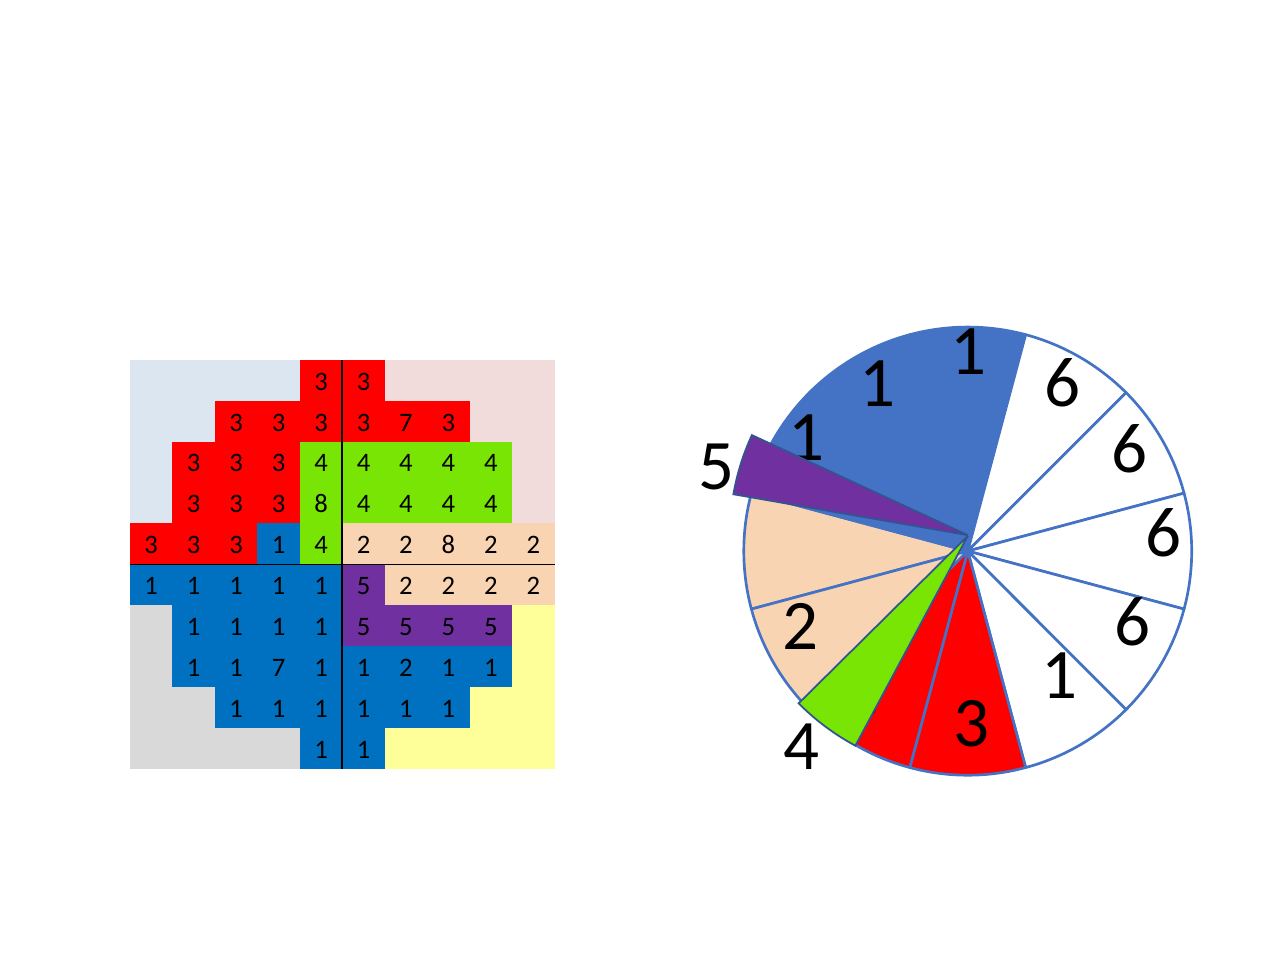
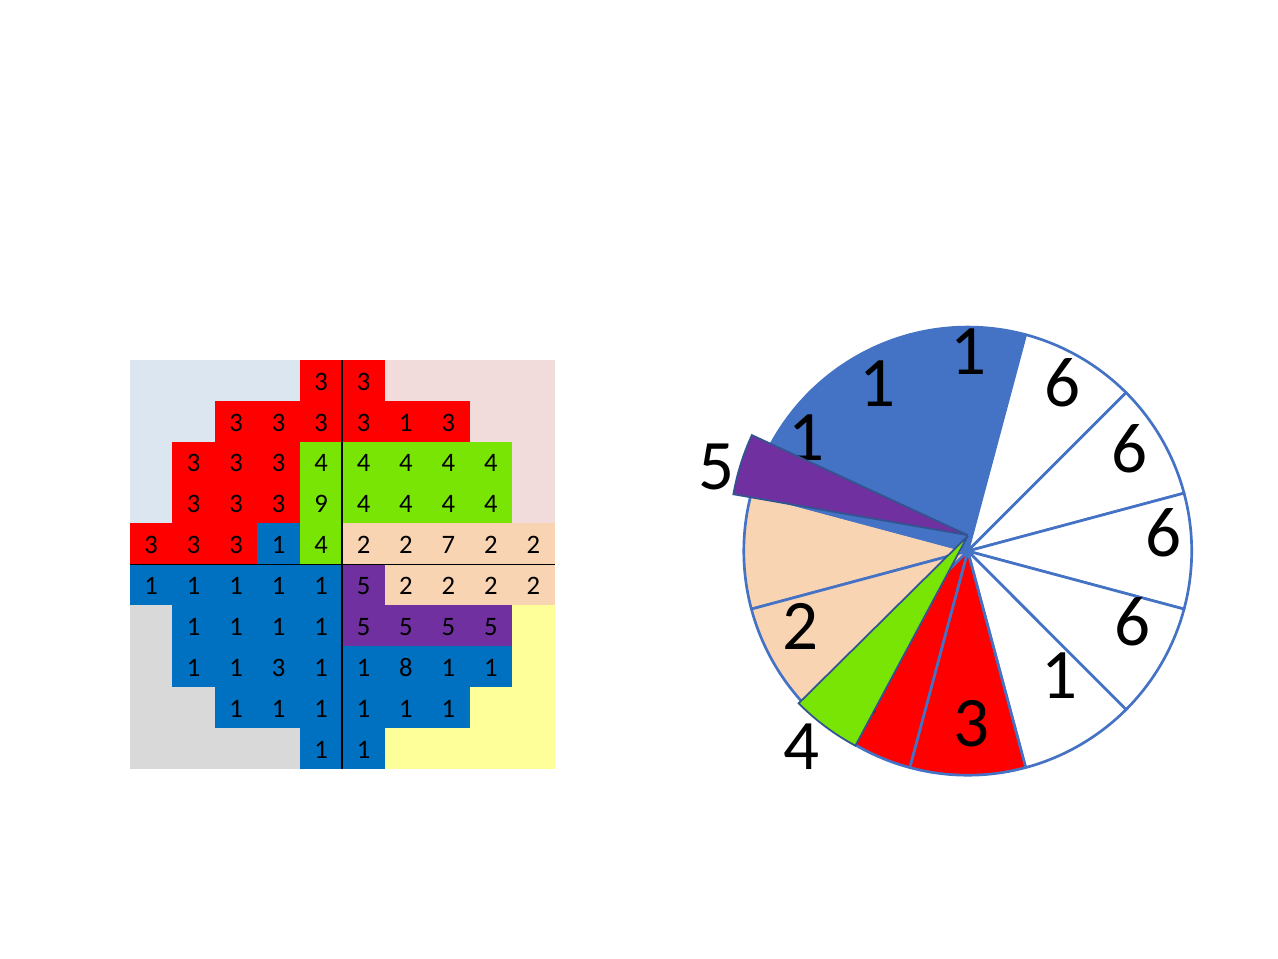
7: 7 -> 1 (406, 422)
3 8: 8 -> 9 (321, 504)
2 8: 8 -> 7 (448, 545)
1 1 7: 7 -> 3 (279, 667)
1 2: 2 -> 8 (406, 667)
